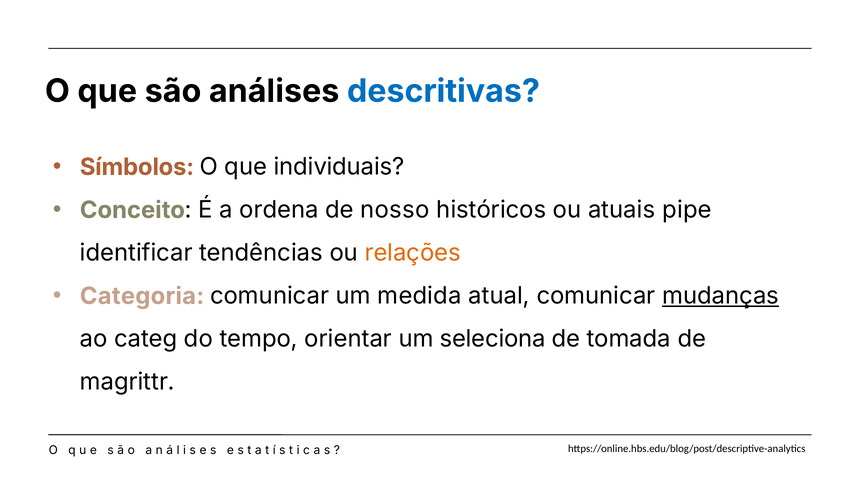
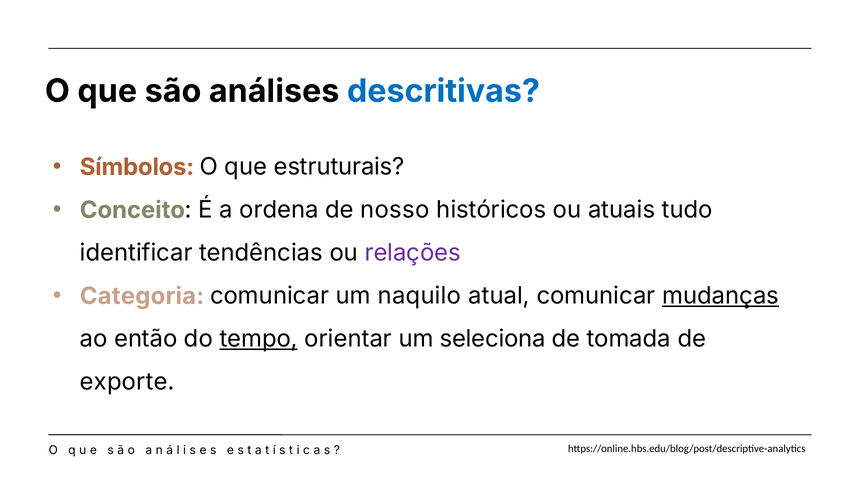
individuais: individuais -> estruturais (339, 167)
pipe: pipe -> tudo (687, 210)
relações colour: orange -> purple (413, 253)
medida: medida -> naquilo (420, 296)
categ: categ -> então (146, 339)
tempo underline: none -> present (259, 339)
magrittr: magrittr -> exporte (127, 382)
